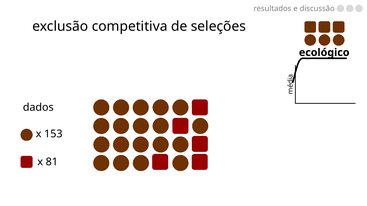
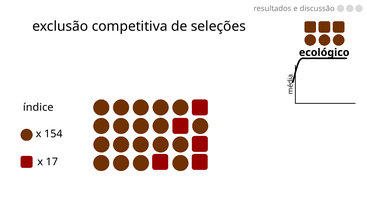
dados: dados -> índice (38, 108)
153: 153 -> 154 (53, 134)
81: 81 -> 17 (52, 162)
